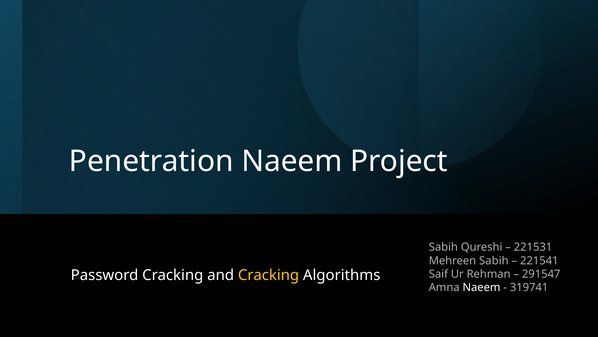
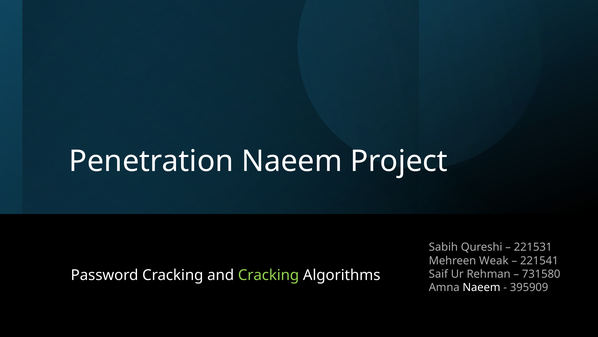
Mehreen Sabih: Sabih -> Weak (494, 260)
Cracking colour: yellow -> light green (269, 275)
291547: 291547 -> 731580 (541, 274)
319741: 319741 -> 395909 (529, 287)
